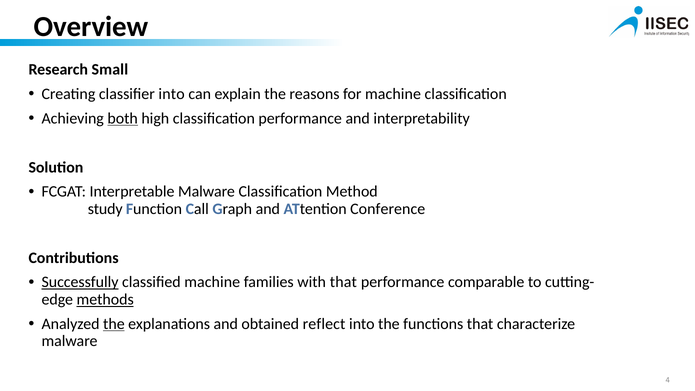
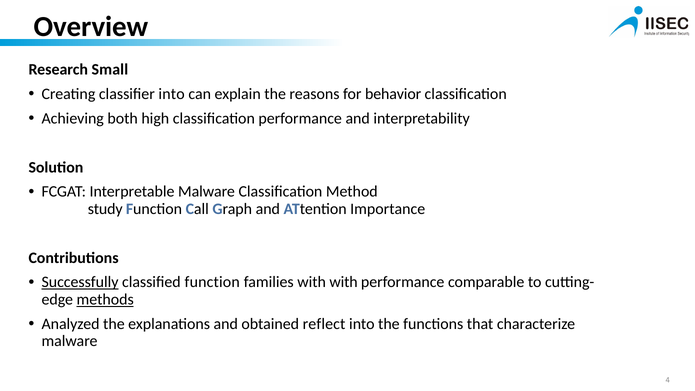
for machine: machine -> behavior (393, 94)
both underline: present -> none (123, 118)
Conference: Conference -> Importance (388, 209)
classified machine: machine -> function (212, 282)
with that: that -> with (344, 282)
the underline: present -> none (114, 324)
